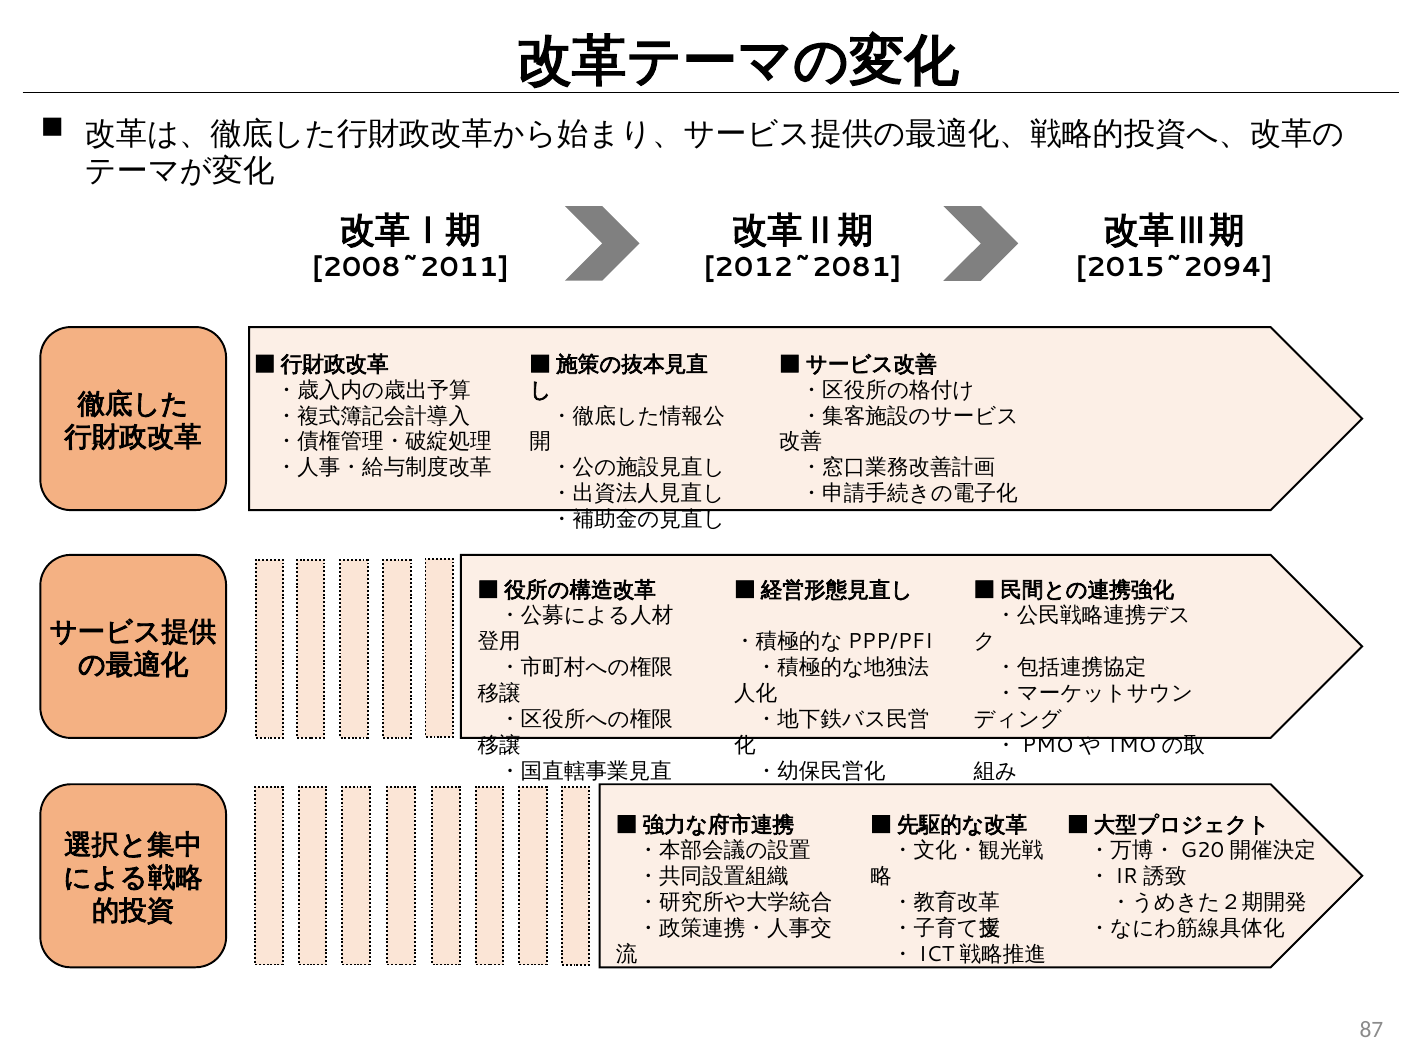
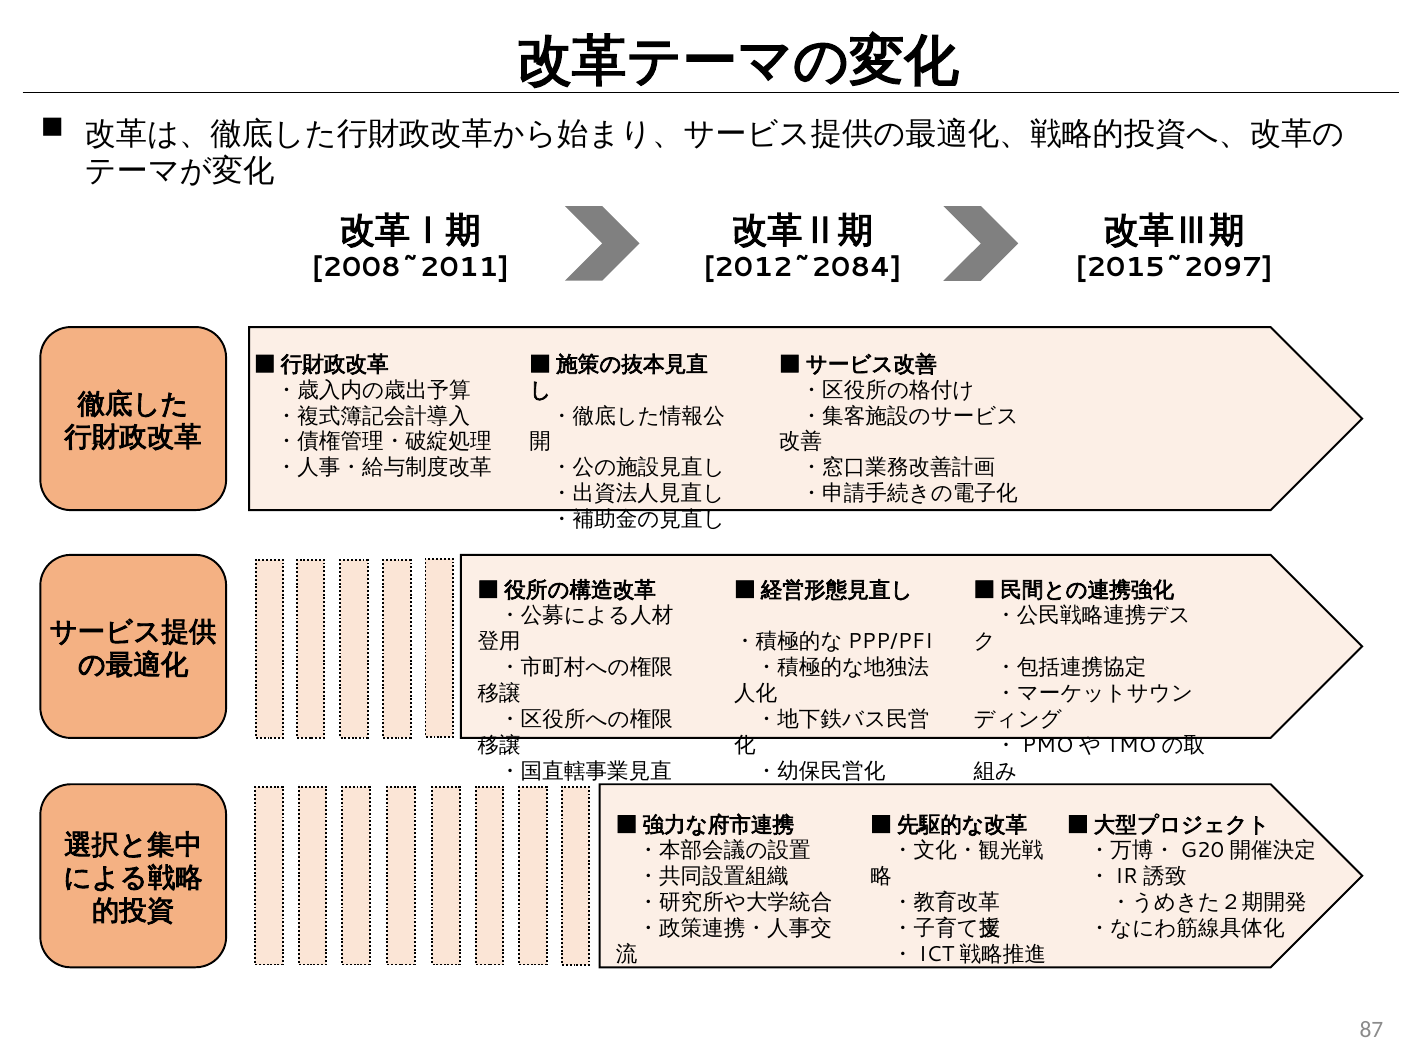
2012~2081: 2012~2081 -> 2012~2084 (802, 268)
2015~2094: 2015~2094 -> 2015~2097 (1174, 268)
